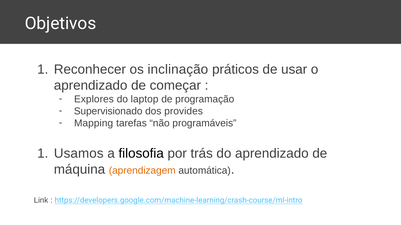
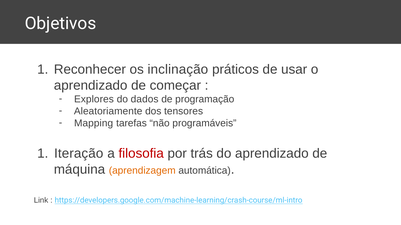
laptop: laptop -> dados (145, 99)
Supervisionado: Supervisionado -> Aleatoriamente (108, 112)
provides: provides -> tensores (184, 112)
Usamos: Usamos -> Iteração (79, 154)
filosofia colour: black -> red (141, 154)
